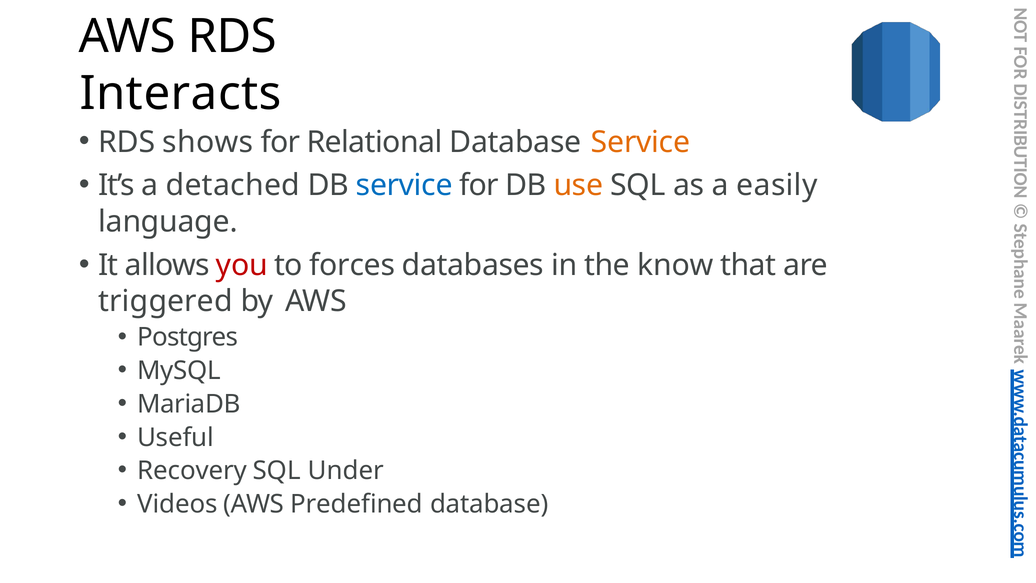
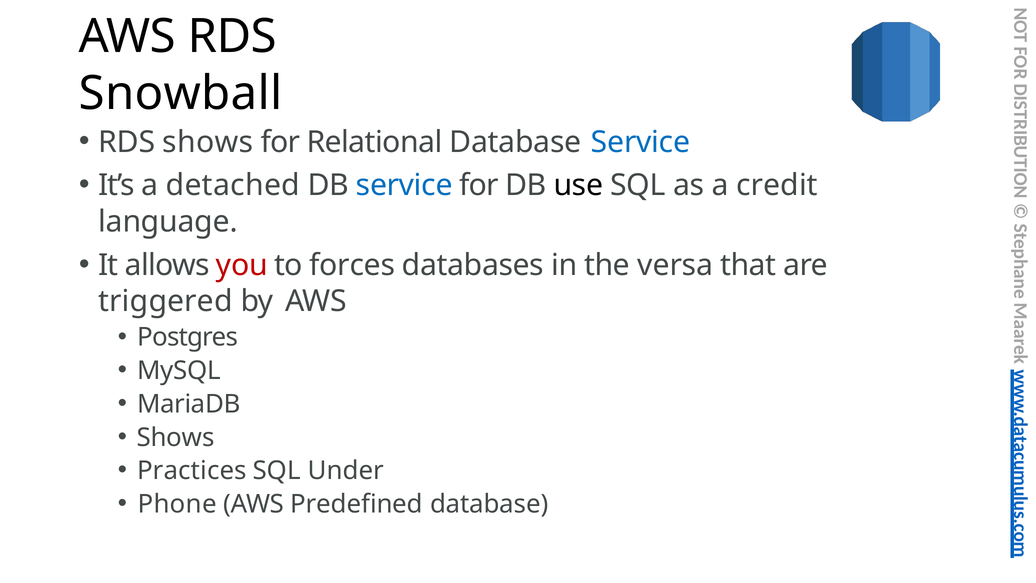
Interacts: Interacts -> Snowball (181, 94)
Service colour: orange -> blue (641, 142)
use colour: orange -> black (578, 185)
easily: easily -> credit (777, 185)
know: know -> versa (675, 265)
Useful: Useful -> Shows (176, 437)
Recovery: Recovery -> Practices (192, 471)
Videos: Videos -> Phone (177, 504)
